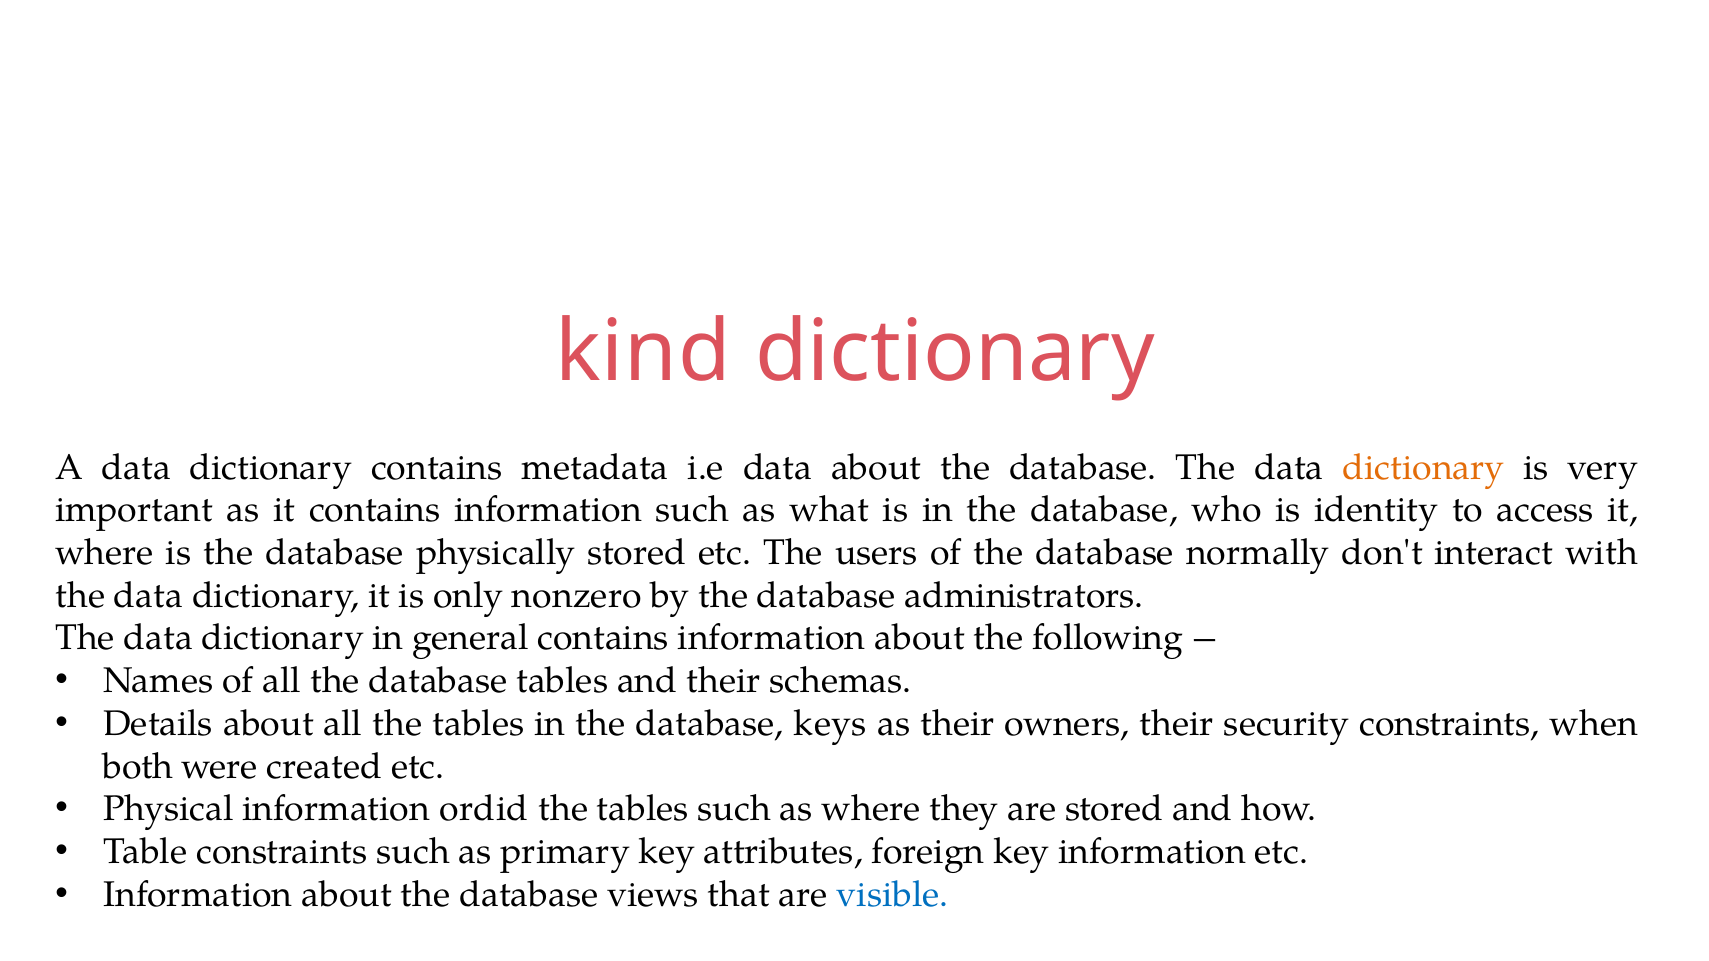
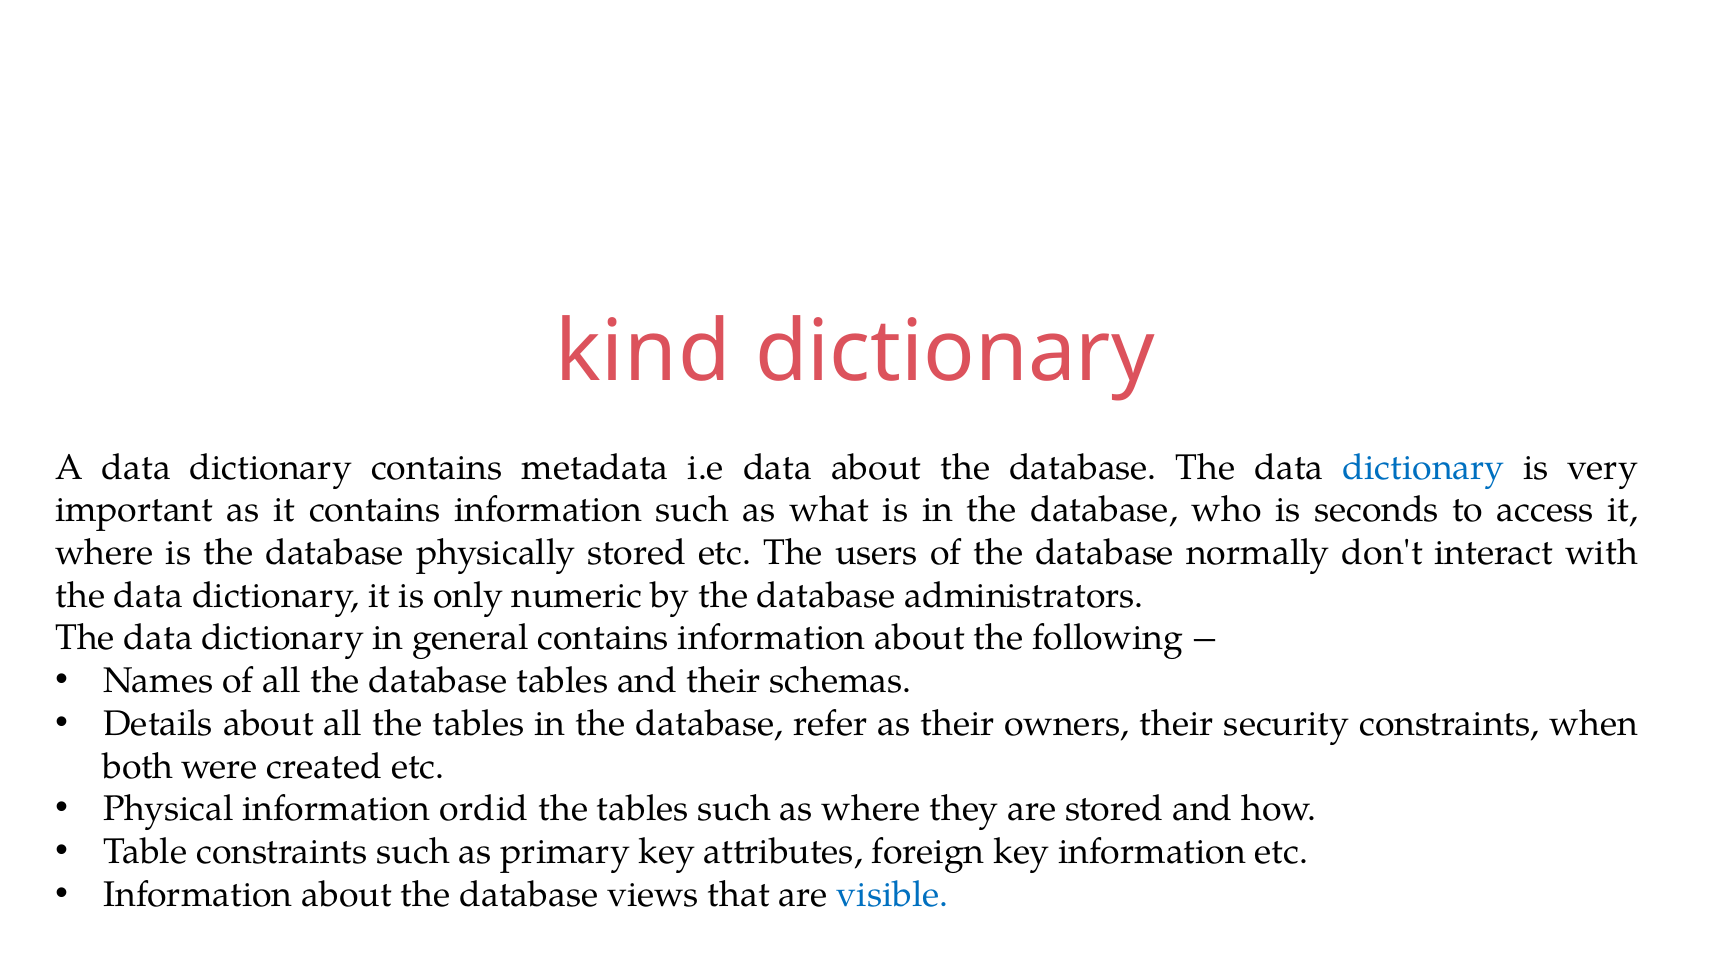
dictionary colour: orange -> blue (1424, 467)
identity: identity -> seconds (1377, 510)
nonzero: nonzero -> numeric (577, 596)
keys: keys -> refer (831, 724)
